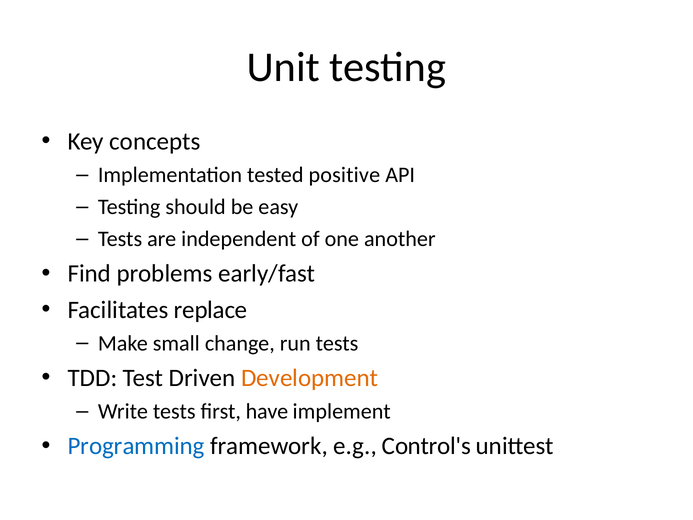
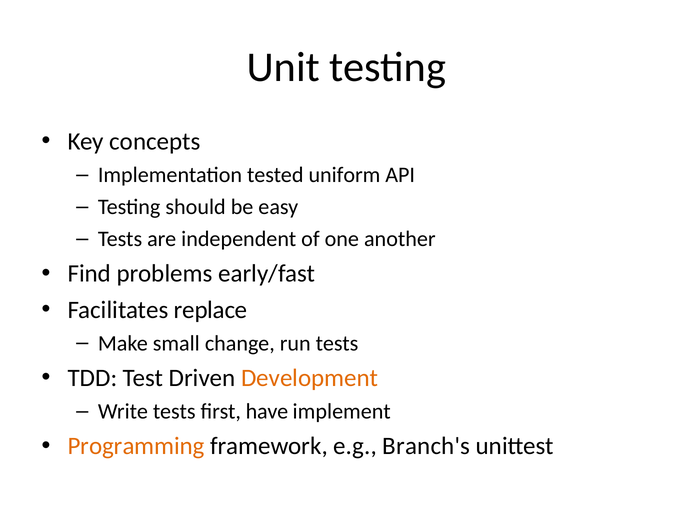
positive: positive -> uniform (344, 175)
Programming colour: blue -> orange (136, 446)
Control's: Control's -> Branch's (426, 446)
